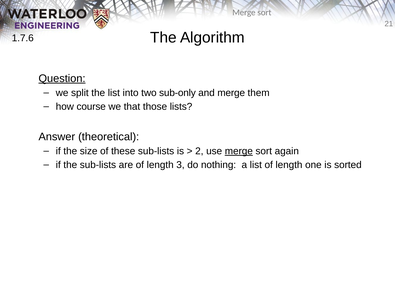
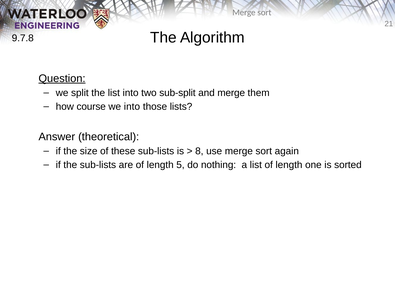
1.7.6: 1.7.6 -> 9.7.8 (23, 38)
sub-only: sub-only -> sub-split (177, 93)
we that: that -> into (132, 107)
2: 2 -> 8 (199, 151)
merge underline: present -> none (239, 151)
3: 3 -> 5 (180, 165)
